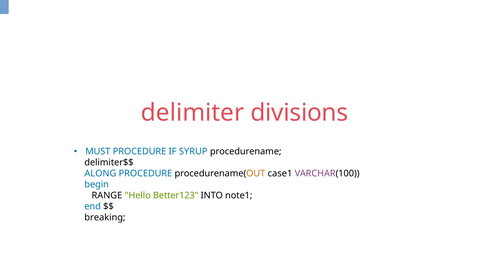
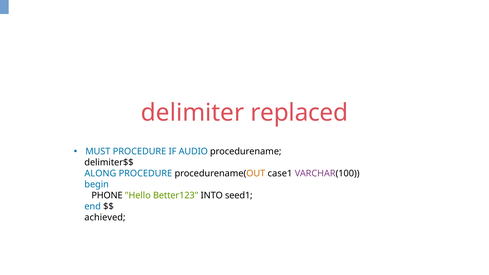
divisions: divisions -> replaced (299, 113)
SYRUP: SYRUP -> AUDIO (193, 152)
RANGE: RANGE -> PHONE (107, 196)
note1: note1 -> seed1 (239, 196)
breaking: breaking -> achieved (105, 218)
